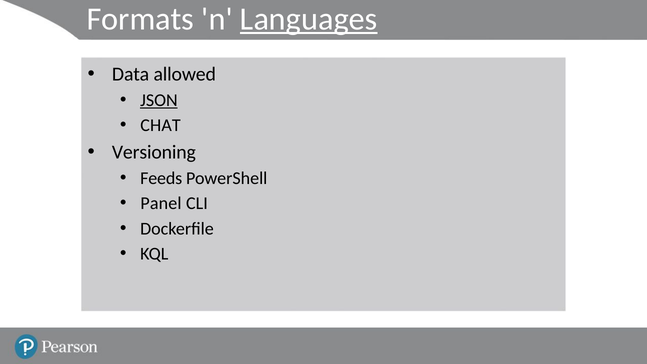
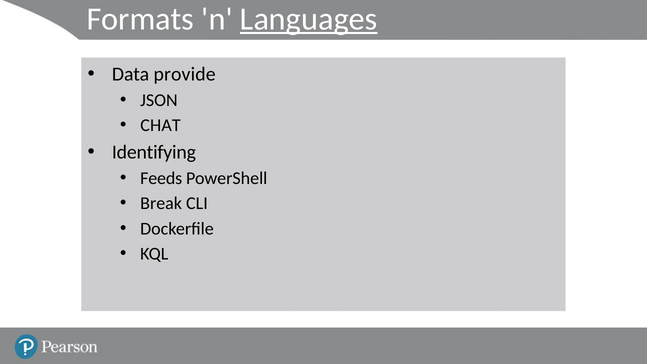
allowed: allowed -> provide (185, 74)
JSON underline: present -> none (159, 100)
Versioning: Versioning -> Identifying (154, 152)
Panel: Panel -> Break (161, 203)
